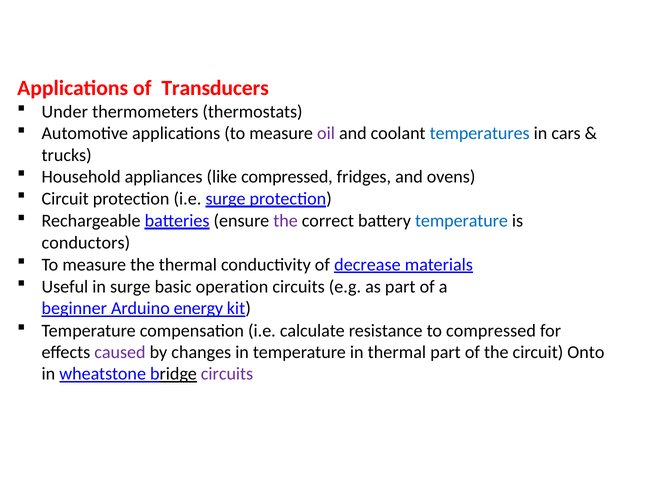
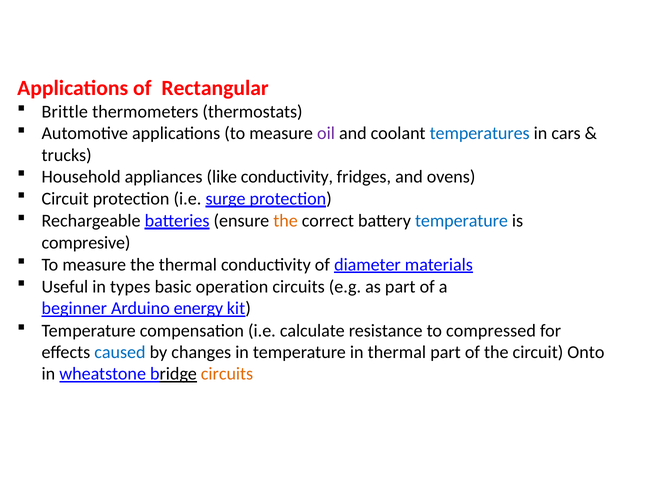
Transducers: Transducers -> Rectangular (215, 88)
Under: Under -> Brittle (65, 112)
like compressed: compressed -> conductivity (287, 177)
the colour: purple -> orange (286, 221)
conductors: conductors -> compresive (86, 243)
decrease: decrease -> diameter (367, 264)
in surge: surge -> types (130, 286)
caused colour: purple -> blue (120, 352)
circuits colour: purple -> orange (227, 374)
